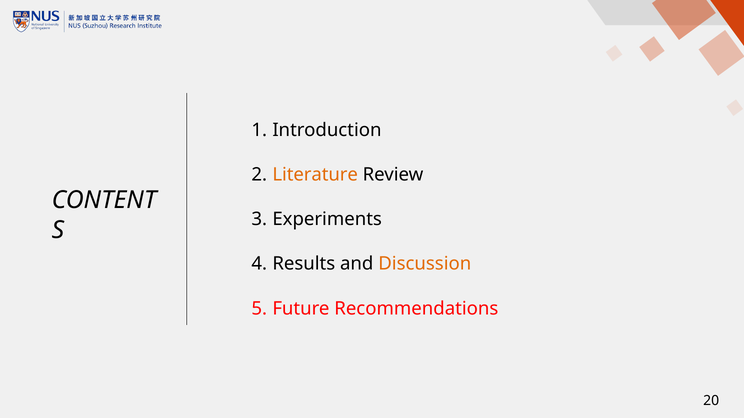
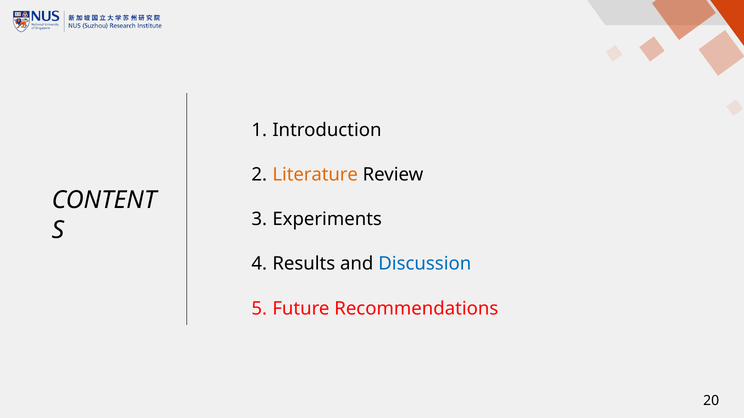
Discussion colour: orange -> blue (425, 264)
